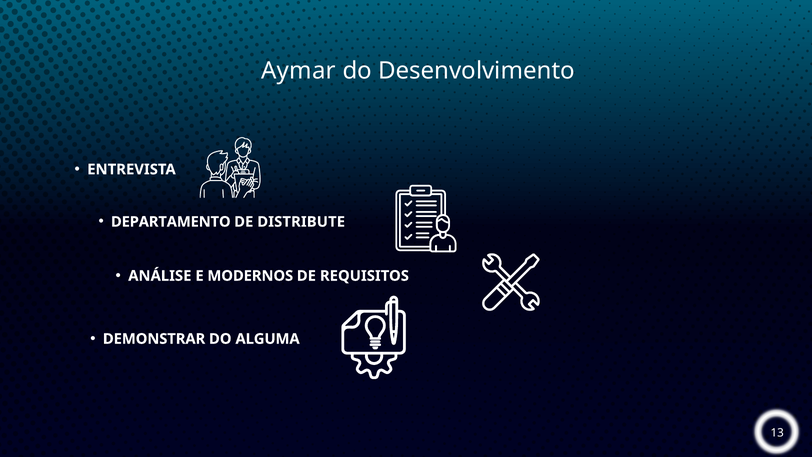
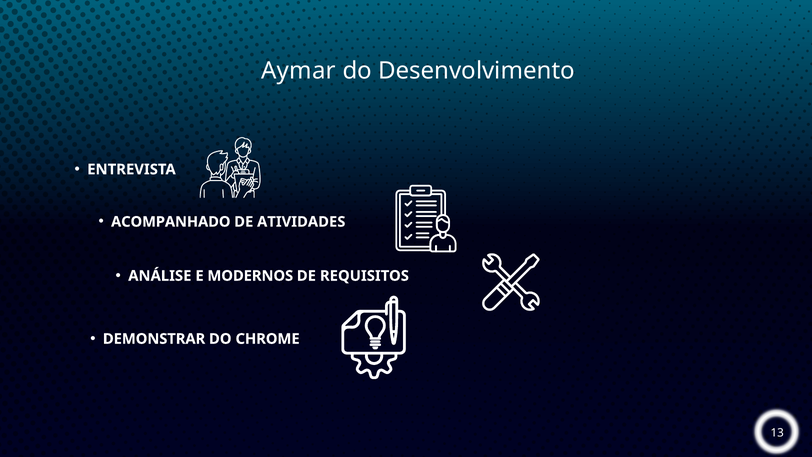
DEPARTAMENTO: DEPARTAMENTO -> ACOMPANHADO (171, 222)
DISTRIBUTE: DISTRIBUTE -> ATIVIDADES (301, 222)
ALGUMA: ALGUMA -> CHROME (268, 339)
